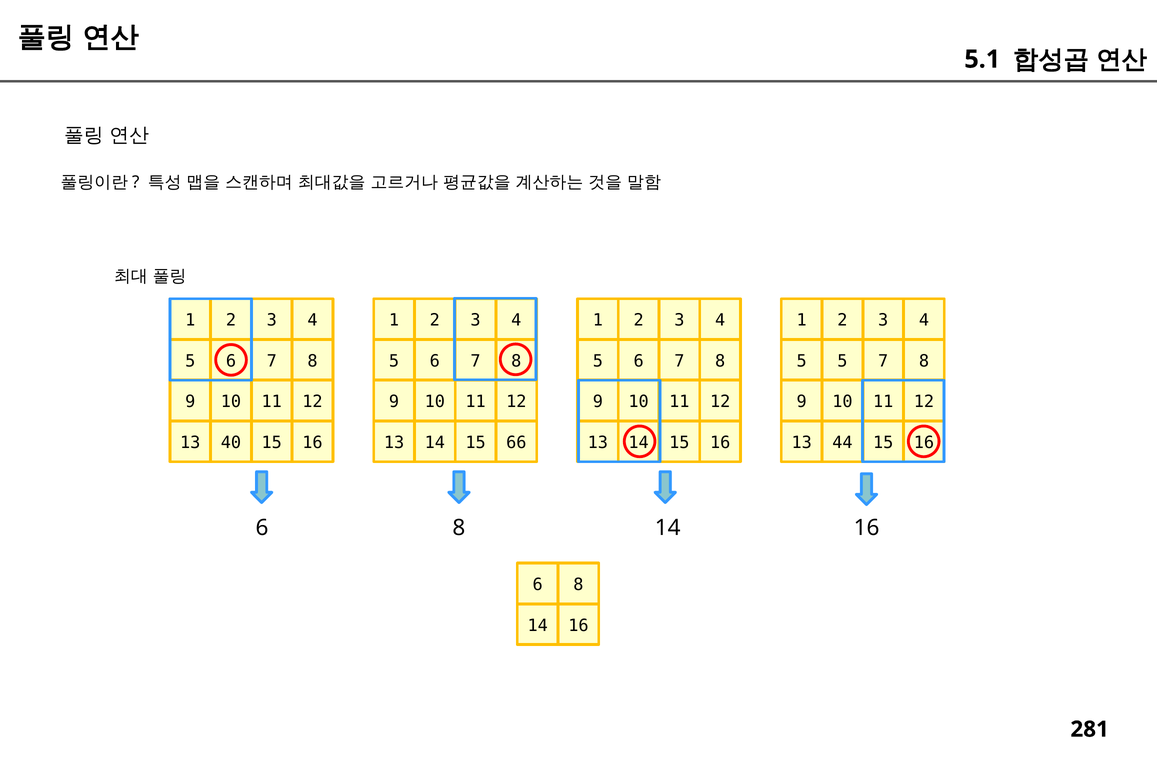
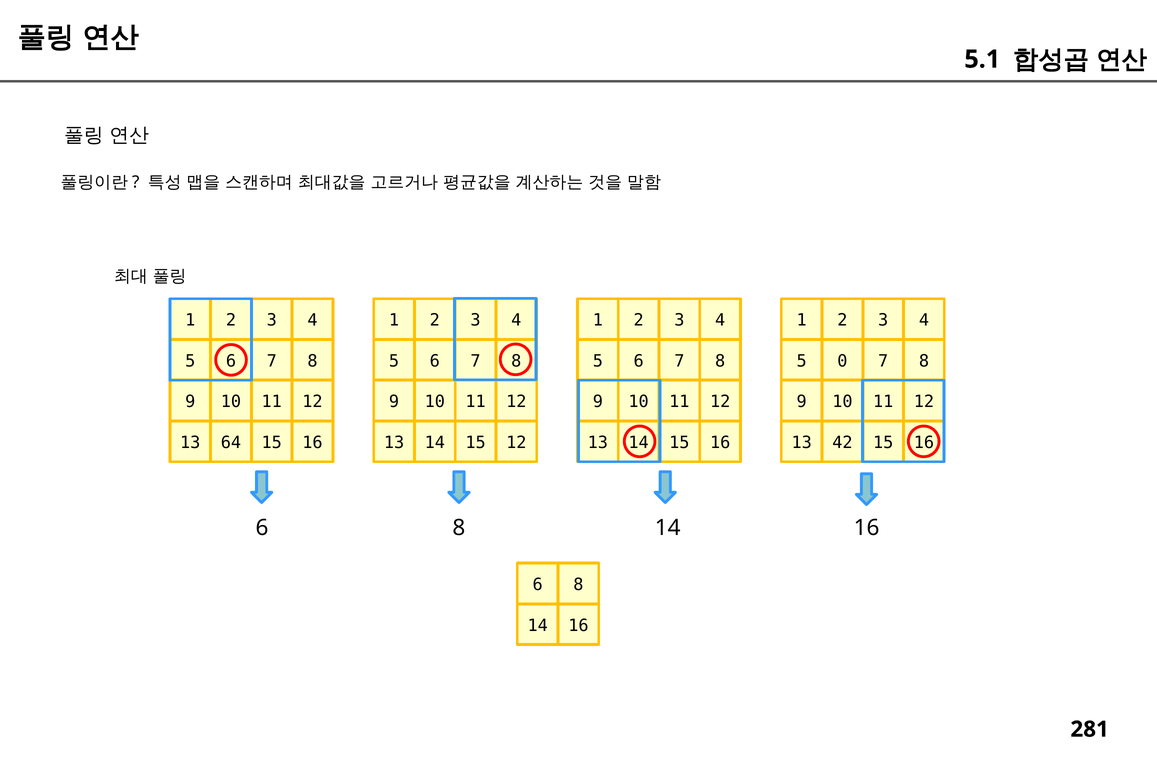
5 5: 5 -> 0 (842, 361)
40: 40 -> 64 (231, 443)
15 66: 66 -> 12 (516, 443)
44: 44 -> 42 (842, 443)
